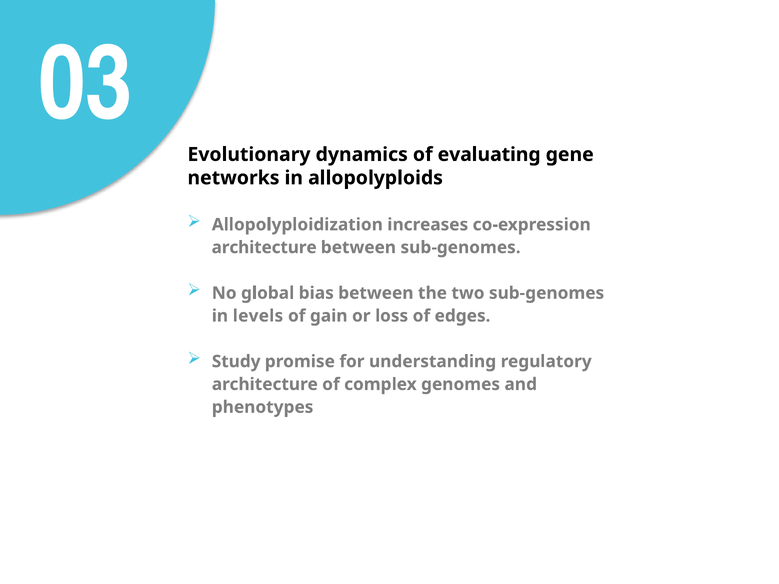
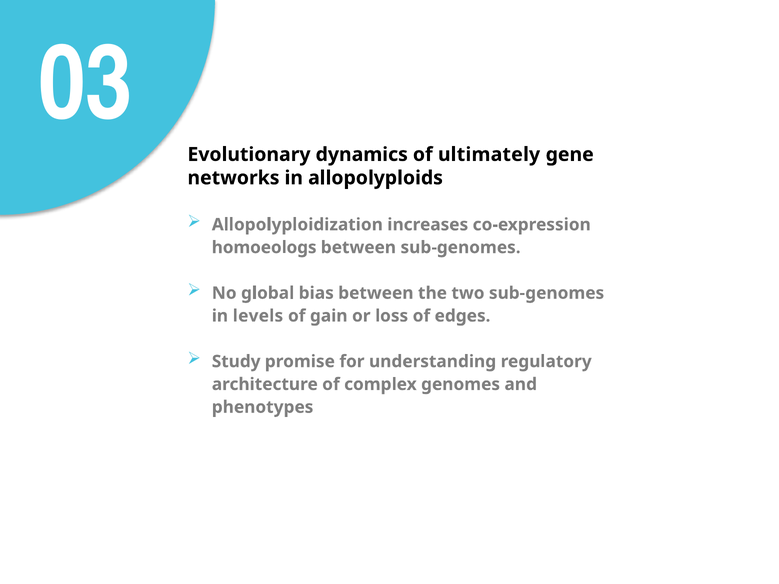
evaluating: evaluating -> ultimately (489, 155)
architecture: architecture -> homoeologs (264, 248)
